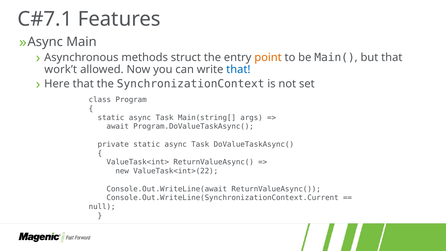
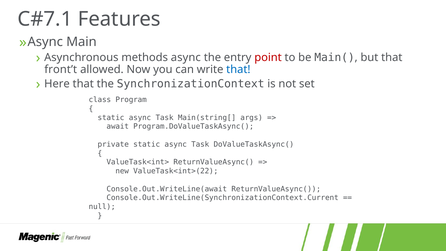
methods struct: struct -> async (186, 57)
point colour: orange -> red (268, 57)
work’t: work’t -> front’t (61, 69)
